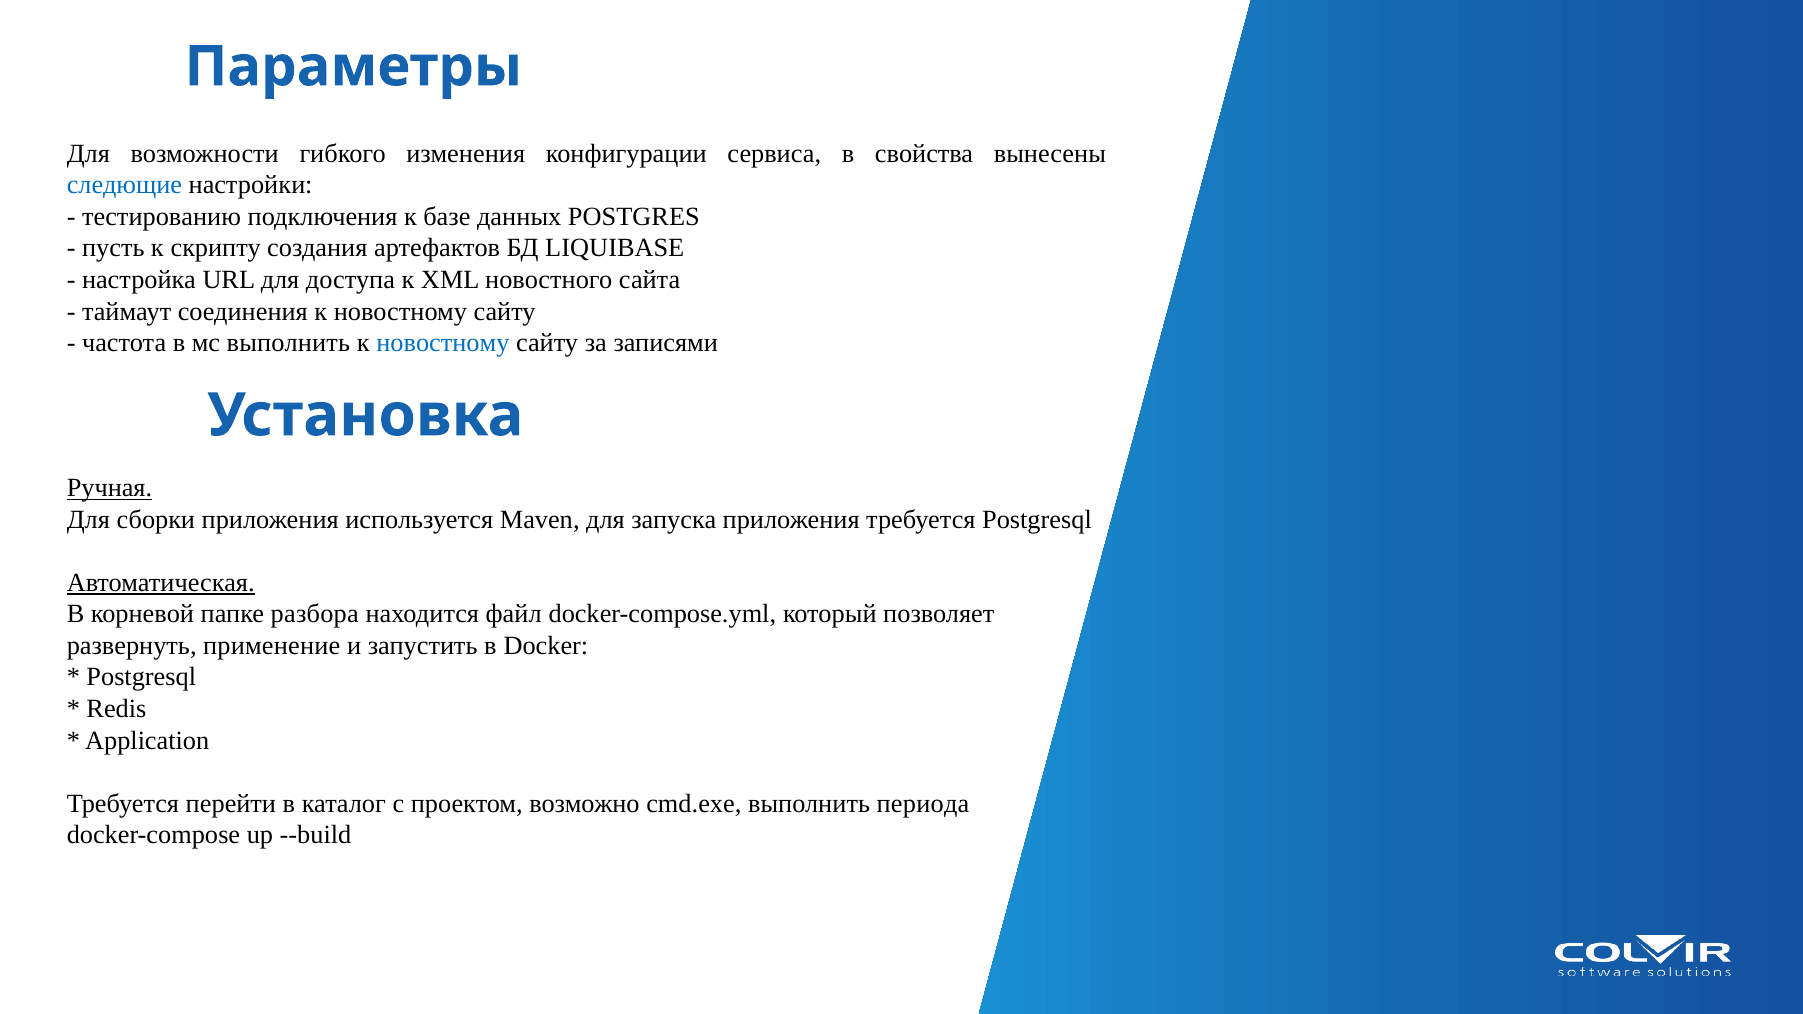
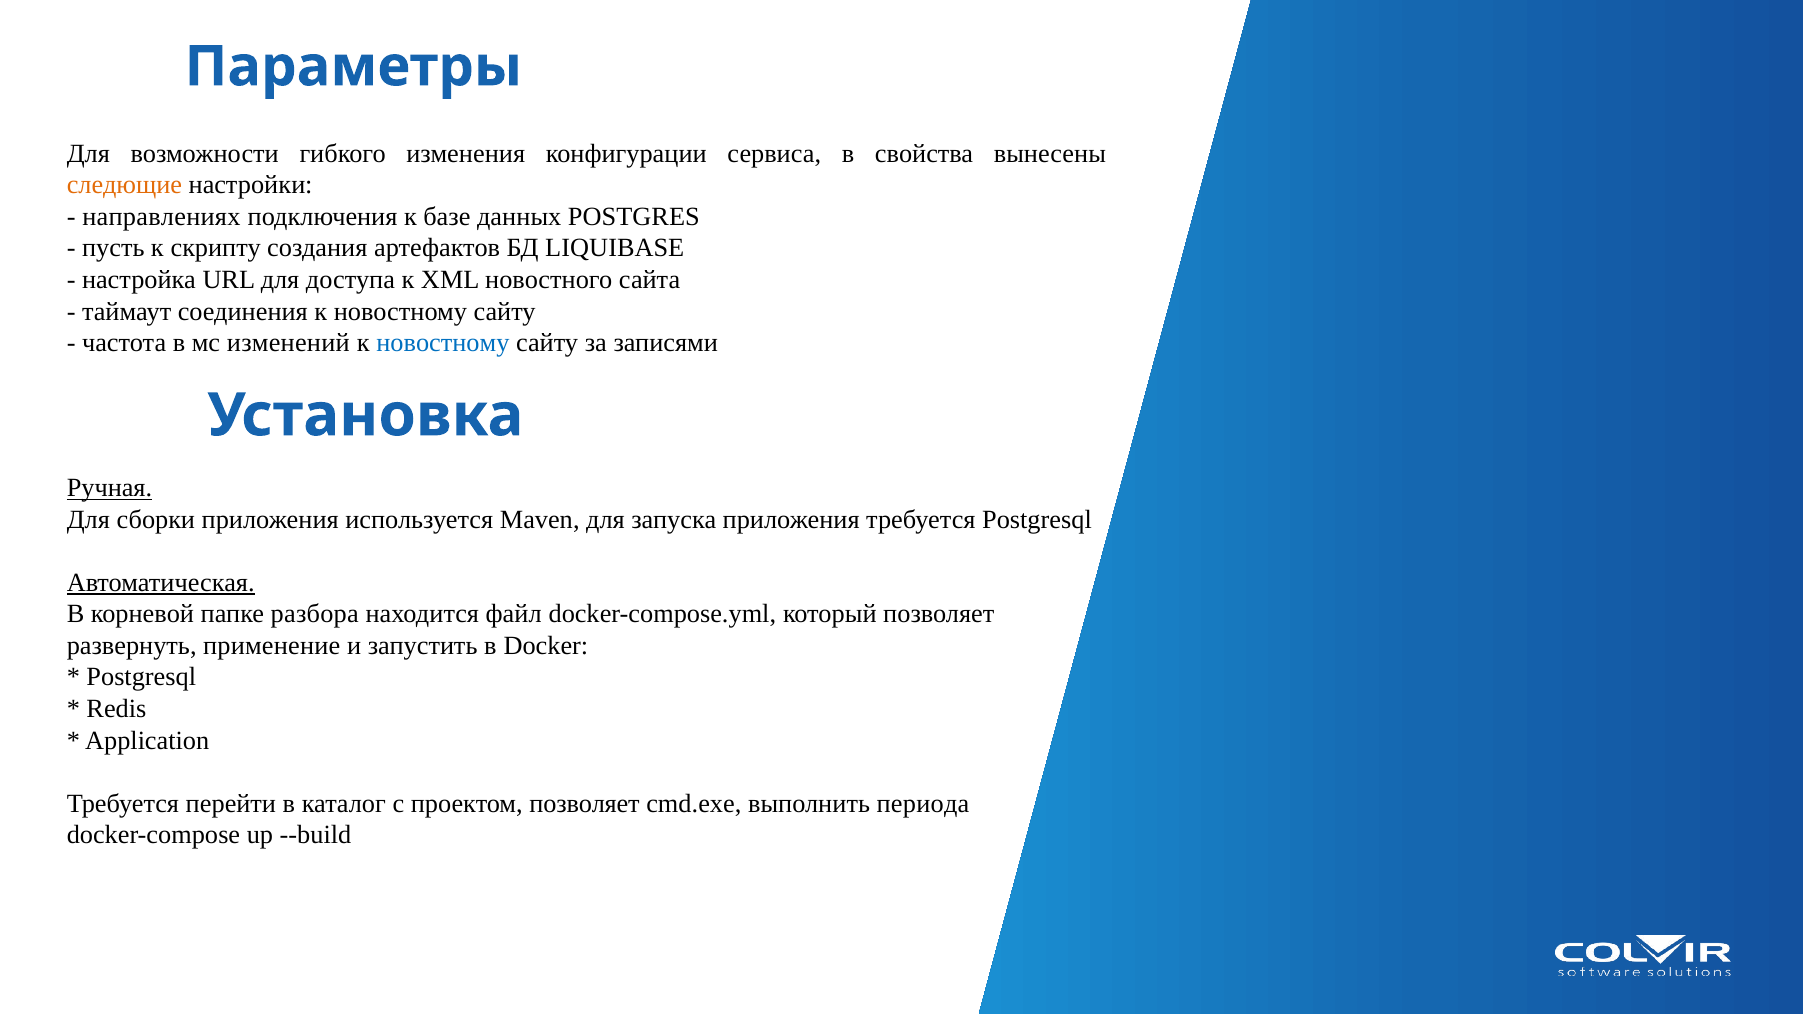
следющие colour: blue -> orange (124, 185)
тестированию: тестированию -> направлениях (161, 217)
мс выполнить: выполнить -> изменений (288, 343)
проектом возможно: возможно -> позволяет (585, 804)
